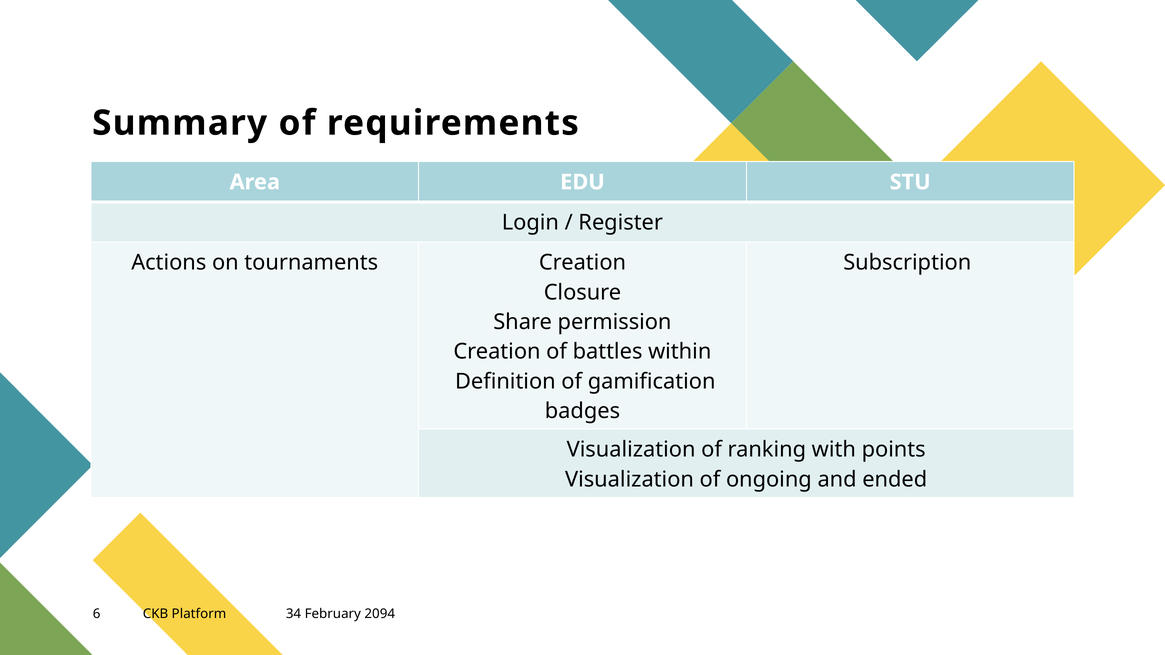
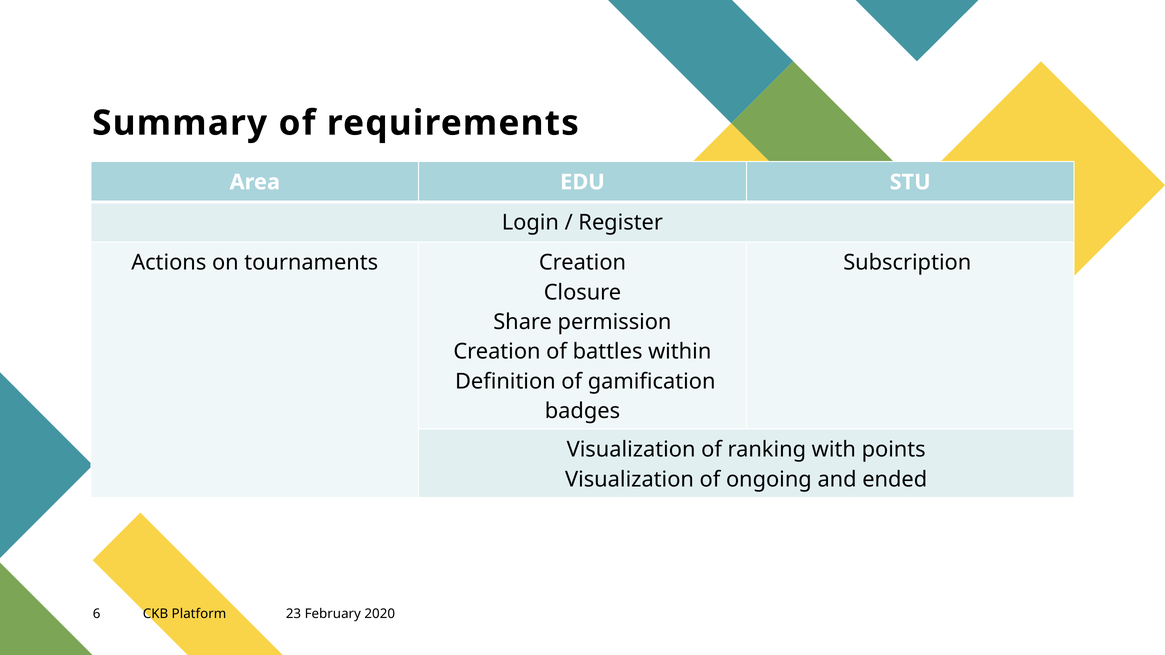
34: 34 -> 23 (294, 614)
2094: 2094 -> 2020 (380, 614)
